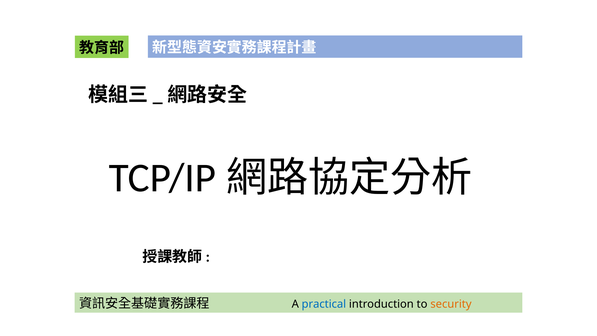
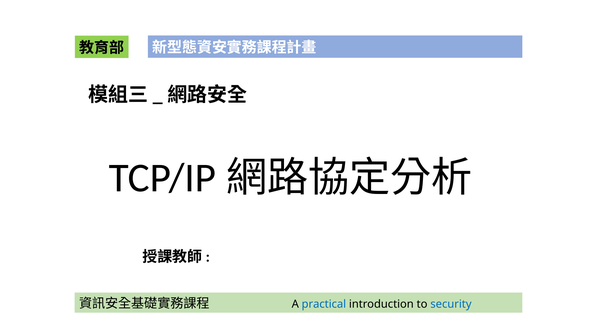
security colour: orange -> blue (451, 304)
